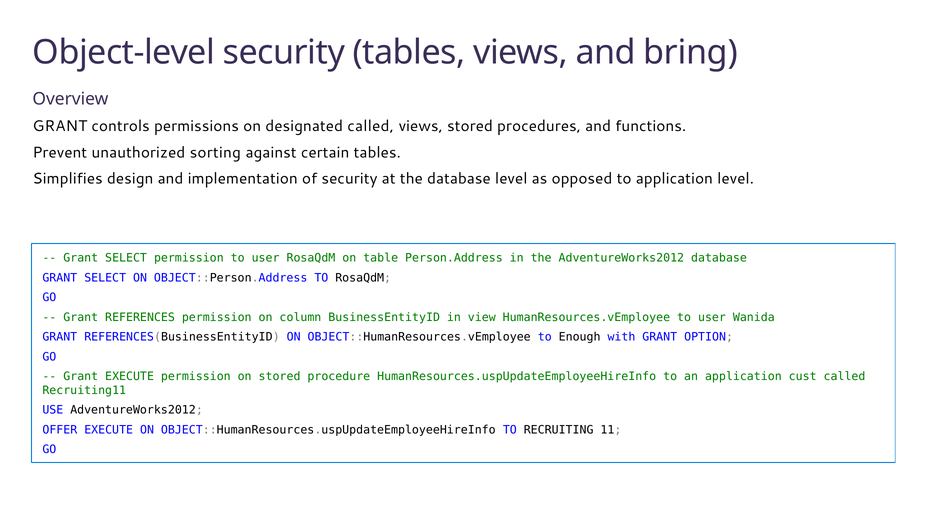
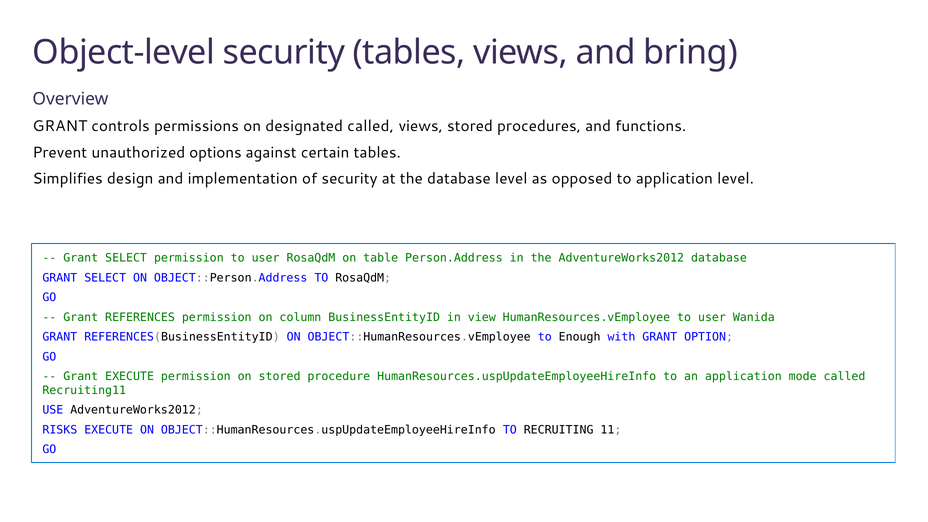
sorting: sorting -> options (215, 152)
cust: cust -> mode (803, 376)
OFFER: OFFER -> RISKS (60, 430)
